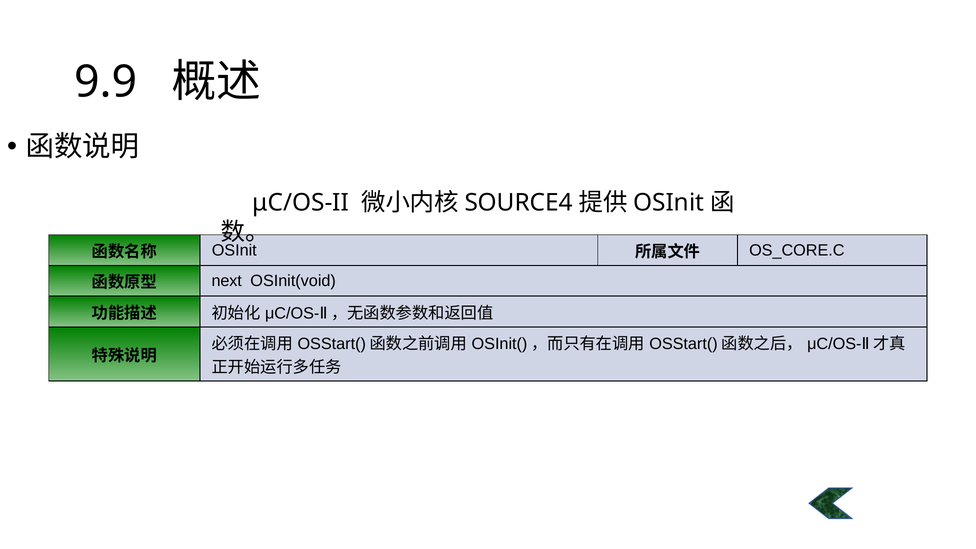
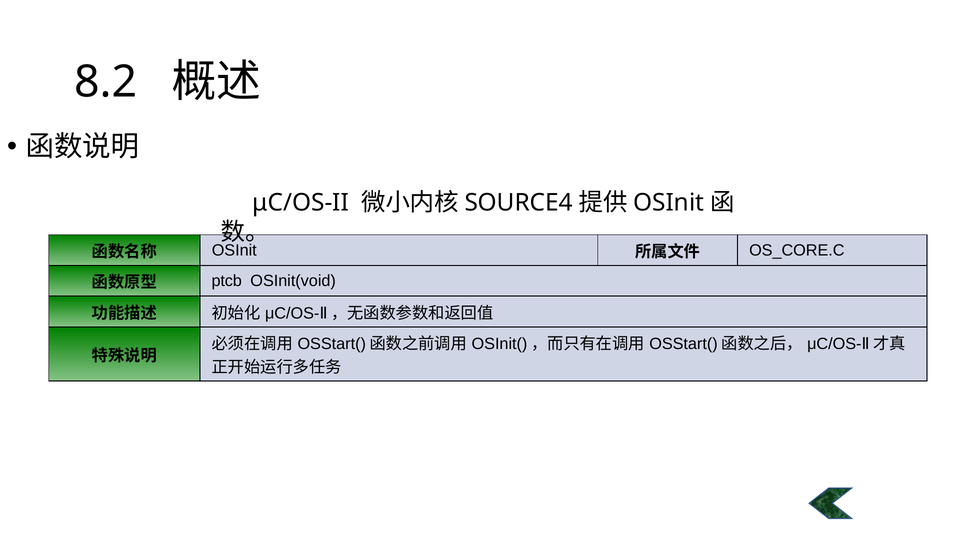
9.9: 9.9 -> 8.2 (106, 82)
next: next -> ptcb (227, 281)
